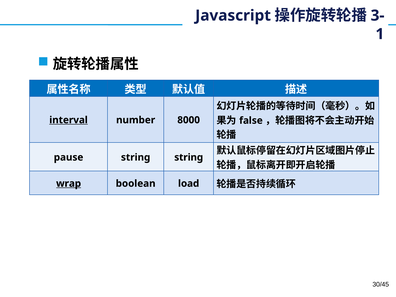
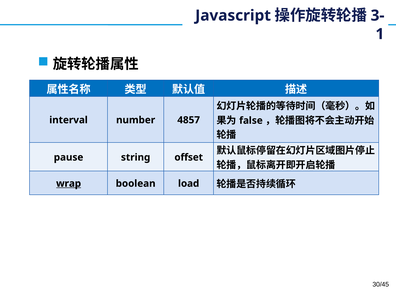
interval underline: present -> none (69, 120)
8000: 8000 -> 4857 (189, 120)
string string: string -> offset (189, 157)
